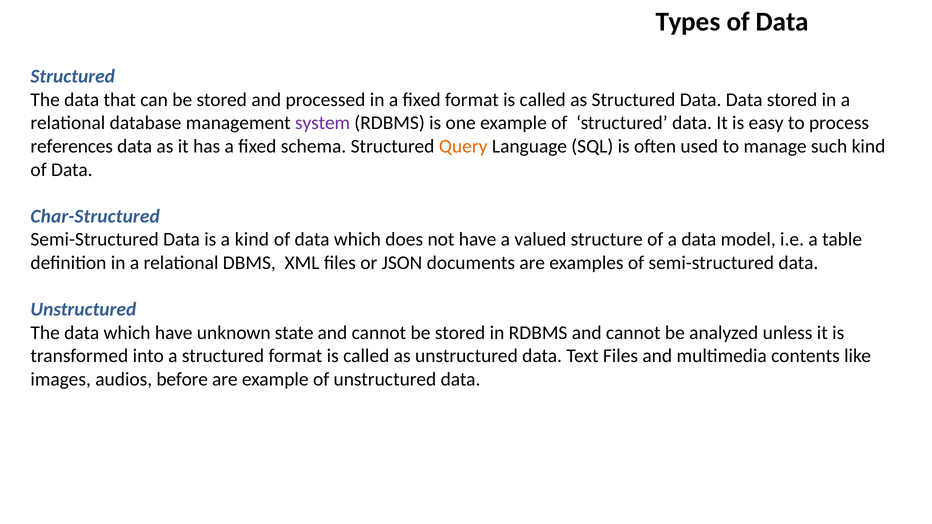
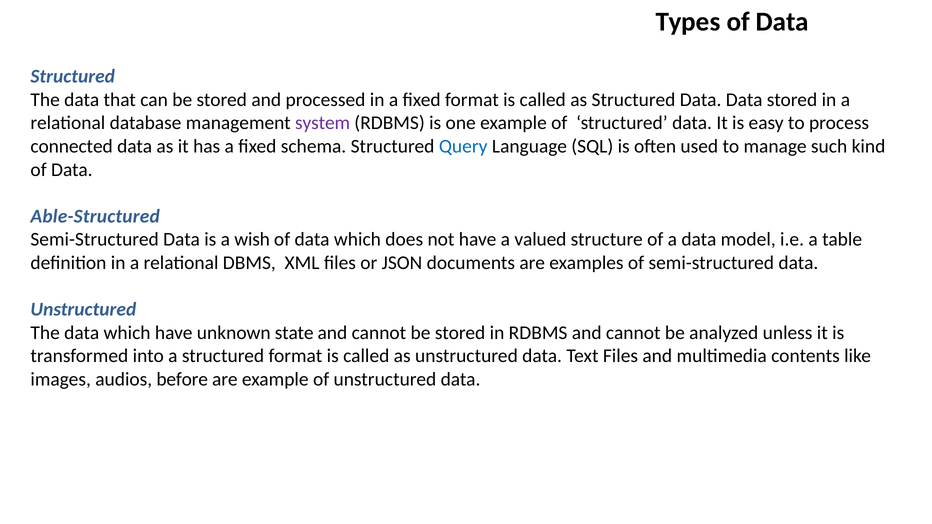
references: references -> connected (72, 146)
Query colour: orange -> blue (463, 146)
Char-Structured: Char-Structured -> Able-Structured (95, 216)
a kind: kind -> wish (252, 240)
